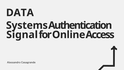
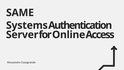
DATA: DATA -> SAME (20, 13)
Signal: Signal -> Server (22, 35)
